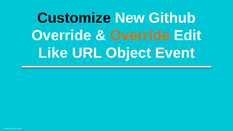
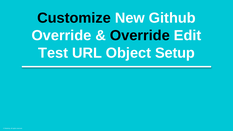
Override colour: orange -> black (140, 35)
Like: Like -> Test (53, 53)
Event: Event -> Setup (175, 53)
